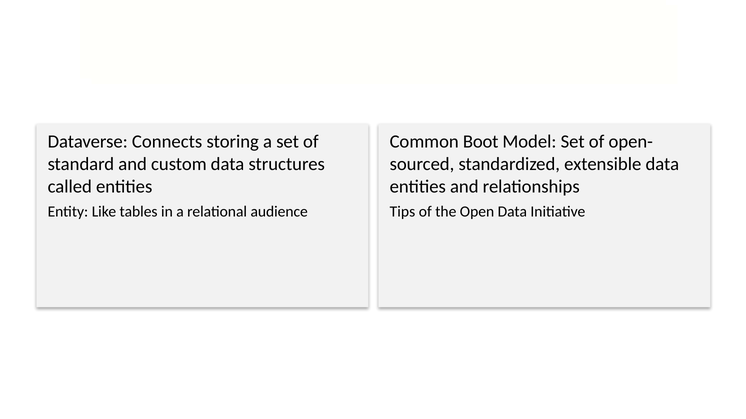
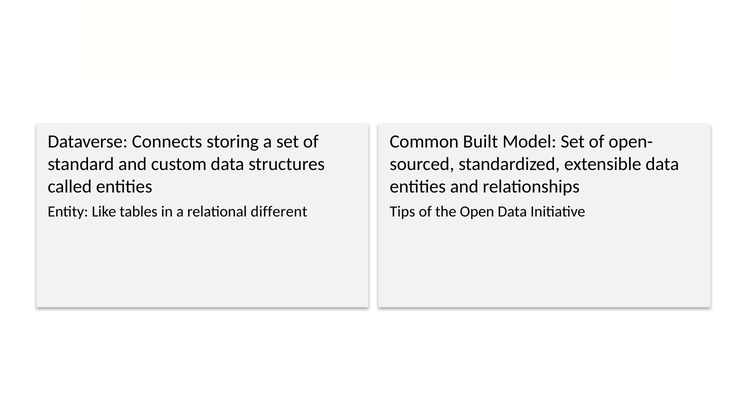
Boot: Boot -> Built (481, 142)
audience: audience -> different (279, 212)
